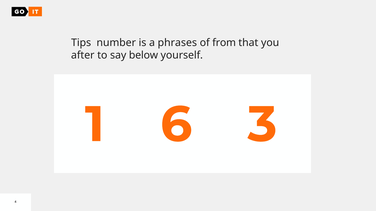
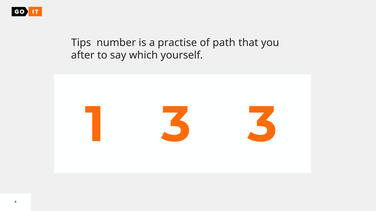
phrases: phrases -> practise (177, 43)
from: from -> path (224, 43)
below: below -> which (143, 55)
1 6: 6 -> 3 (176, 125)
